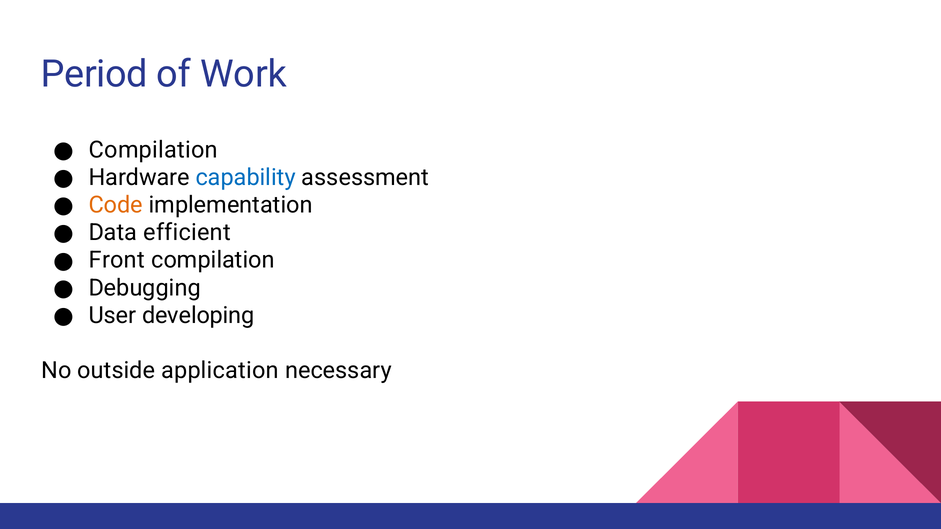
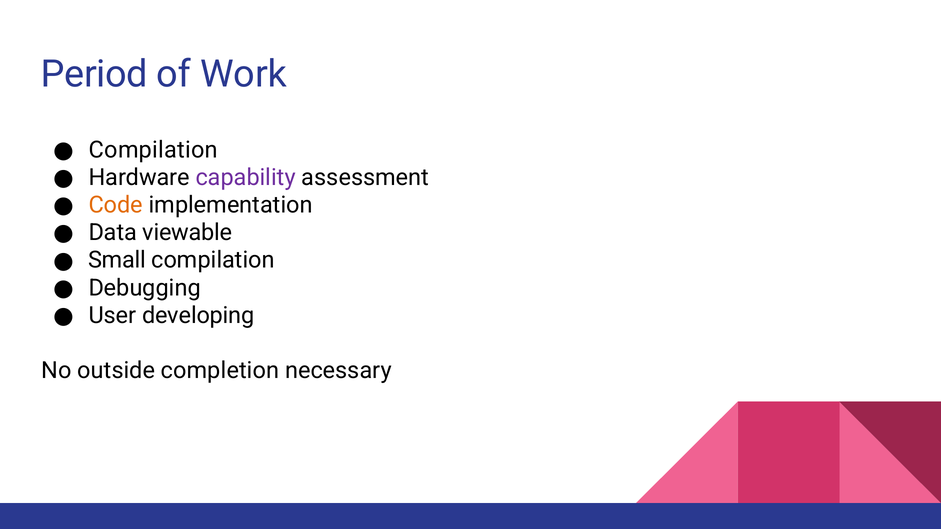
capability colour: blue -> purple (246, 178)
efficient: efficient -> viewable (187, 233)
Front: Front -> Small (117, 260)
application: application -> completion (220, 371)
